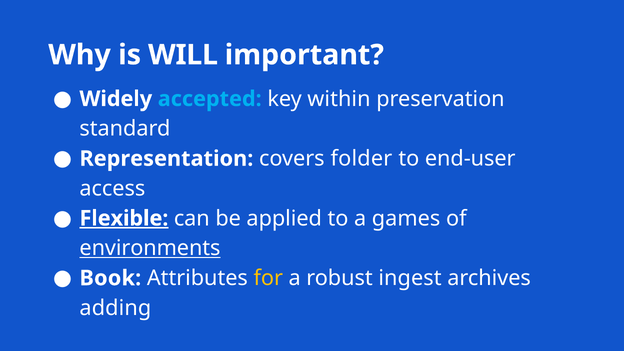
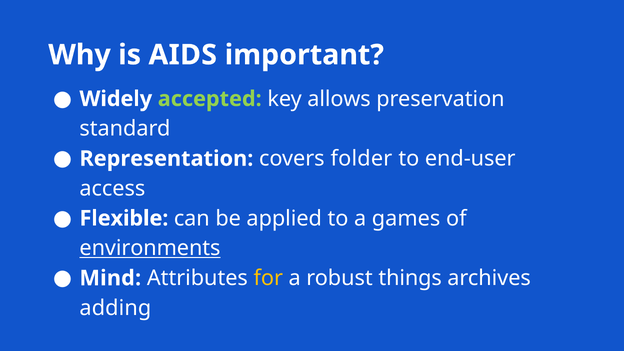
WILL: WILL -> AIDS (183, 55)
accepted colour: light blue -> light green (210, 99)
within: within -> allows (339, 99)
Flexible underline: present -> none (124, 218)
Book: Book -> Mind (110, 278)
ingest: ingest -> things (410, 278)
